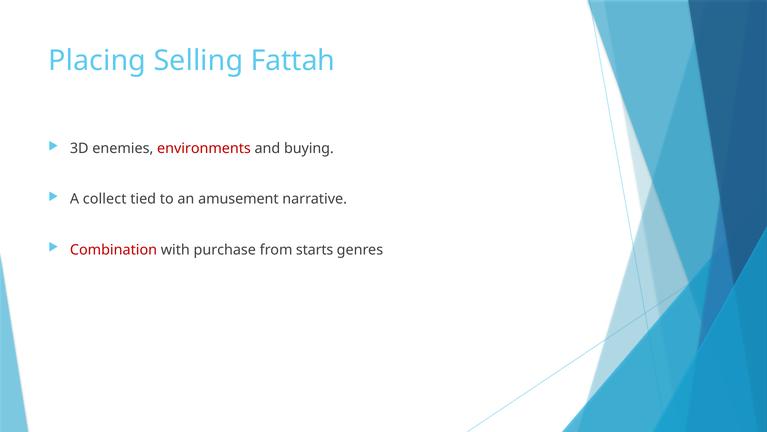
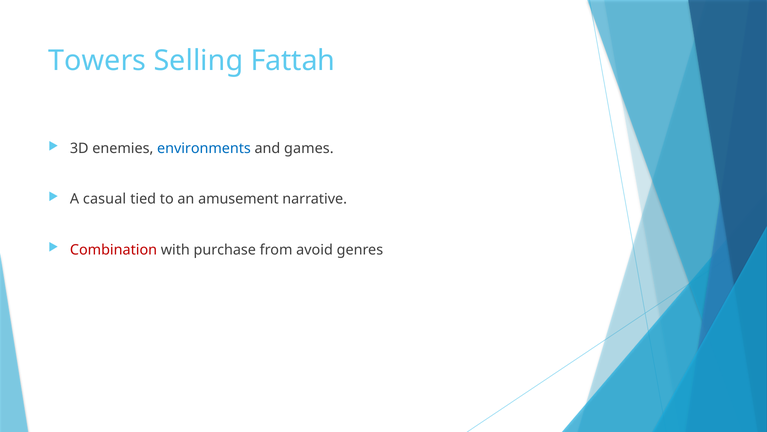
Placing: Placing -> Towers (97, 60)
environments colour: red -> blue (204, 148)
buying: buying -> games (309, 148)
collect: collect -> casual (105, 199)
starts: starts -> avoid (315, 249)
